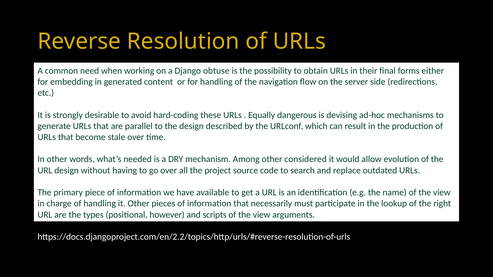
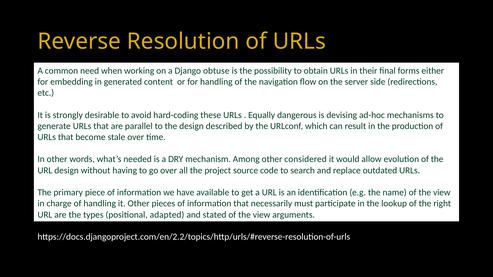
however: however -> adapted (167, 215)
scripts: scripts -> stated (215, 215)
